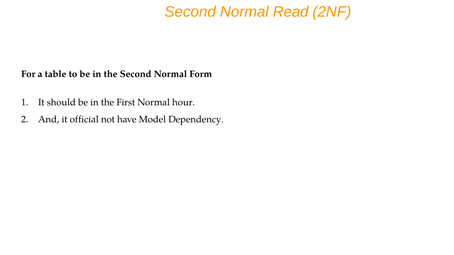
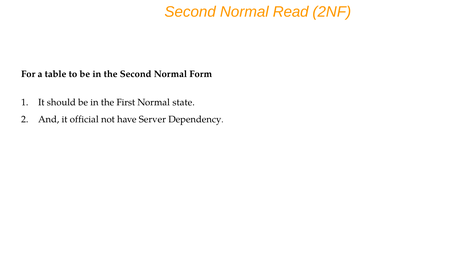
hour: hour -> state (184, 102)
Model: Model -> Server (152, 119)
